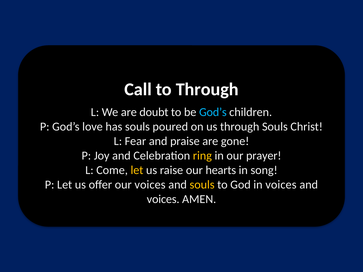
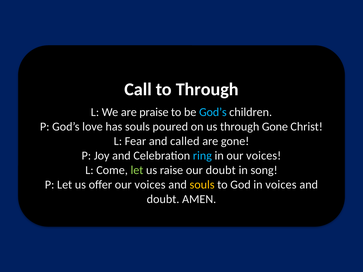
doubt: doubt -> praise (154, 112)
through Souls: Souls -> Gone (275, 127)
praise: praise -> called (185, 141)
ring colour: yellow -> light blue (202, 156)
in our prayer: prayer -> voices (264, 156)
let colour: yellow -> light green (137, 170)
our hearts: hearts -> doubt (221, 170)
voices: voices -> doubt (163, 199)
